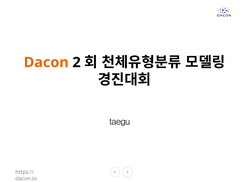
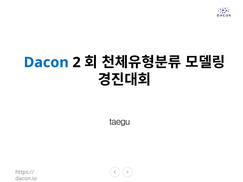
Dacon colour: orange -> blue (46, 63)
